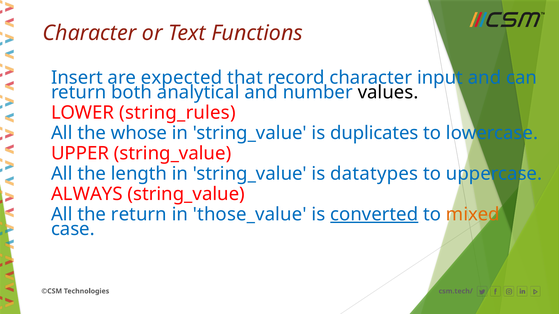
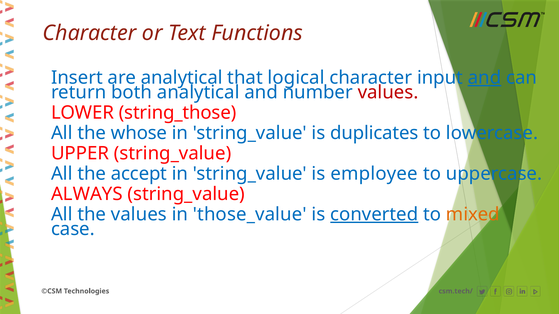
are expected: expected -> analytical (182, 78)
record: record -> logical (296, 78)
and underline: none -> present (485, 78)
values colour: black -> red (388, 92)
string_rules: string_rules -> string_those (178, 113)
length: length -> accept (139, 174)
datatypes: datatypes -> employee (374, 174)
the return: return -> values (139, 215)
